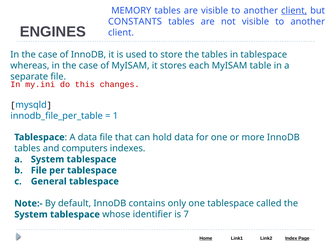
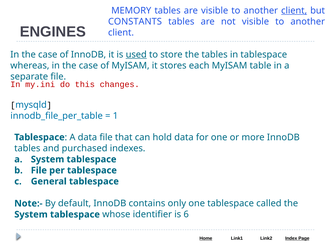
used underline: none -> present (136, 55)
computers: computers -> purchased (85, 148)
7: 7 -> 6 (186, 215)
